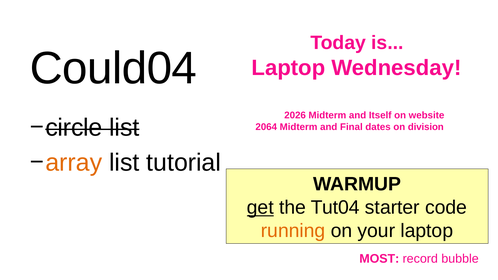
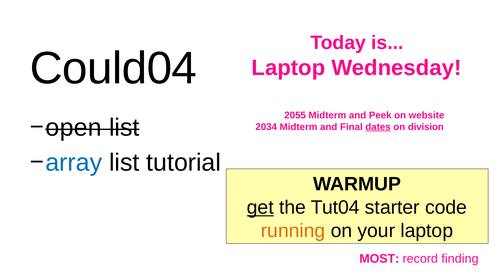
2026: 2026 -> 2055 (295, 115)
Itself: Itself -> Peek (380, 115)
circle: circle -> open (74, 128)
2064: 2064 -> 2034 (266, 127)
dates underline: none -> present (378, 127)
array colour: orange -> blue (74, 163)
bubble: bubble -> finding (460, 259)
